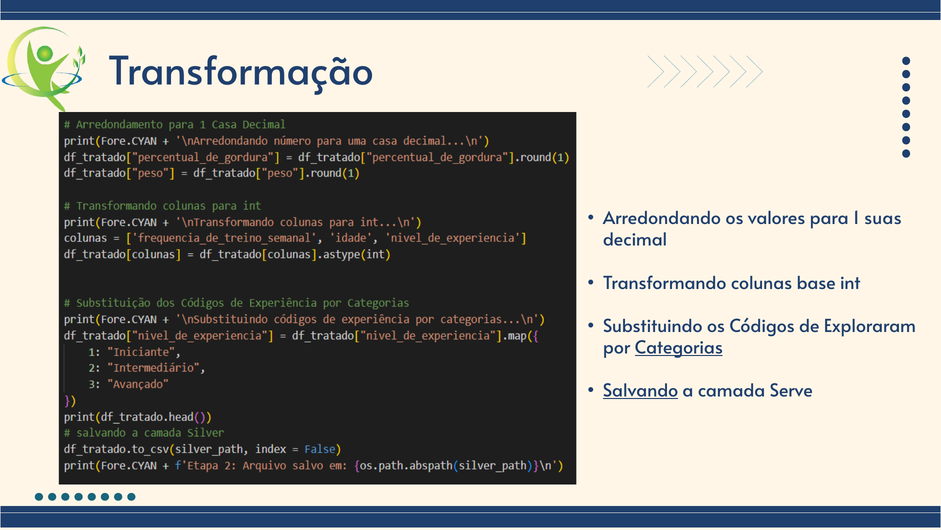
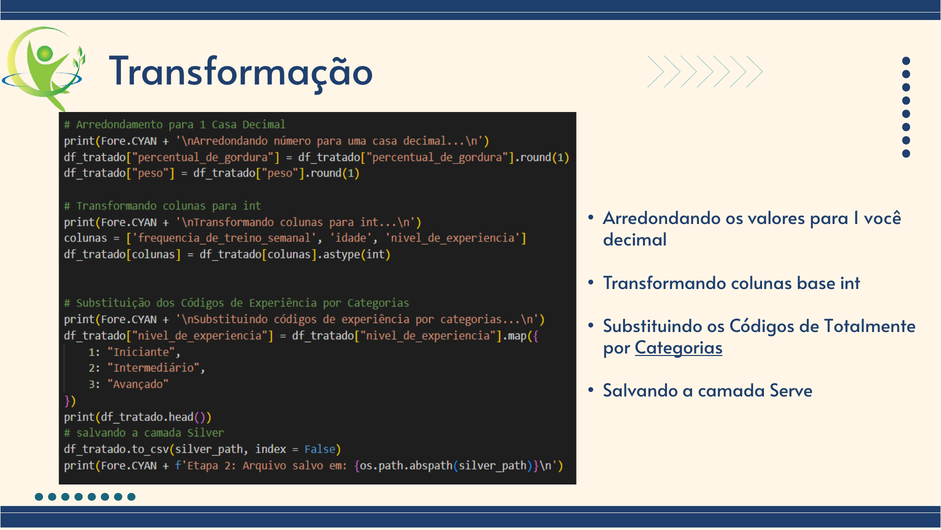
suas: suas -> você (883, 218)
Exploraram: Exploraram -> Totalmente (870, 326)
Salvando underline: present -> none (641, 390)
